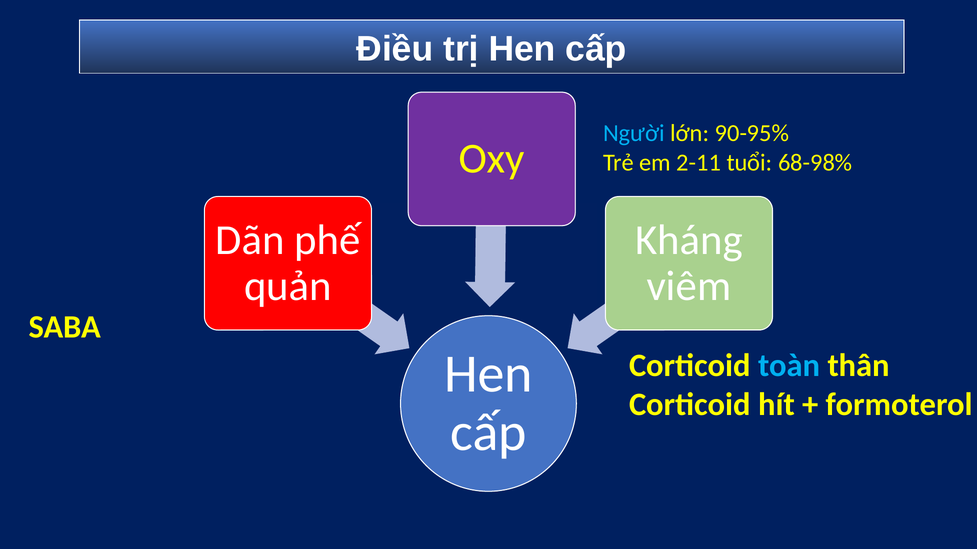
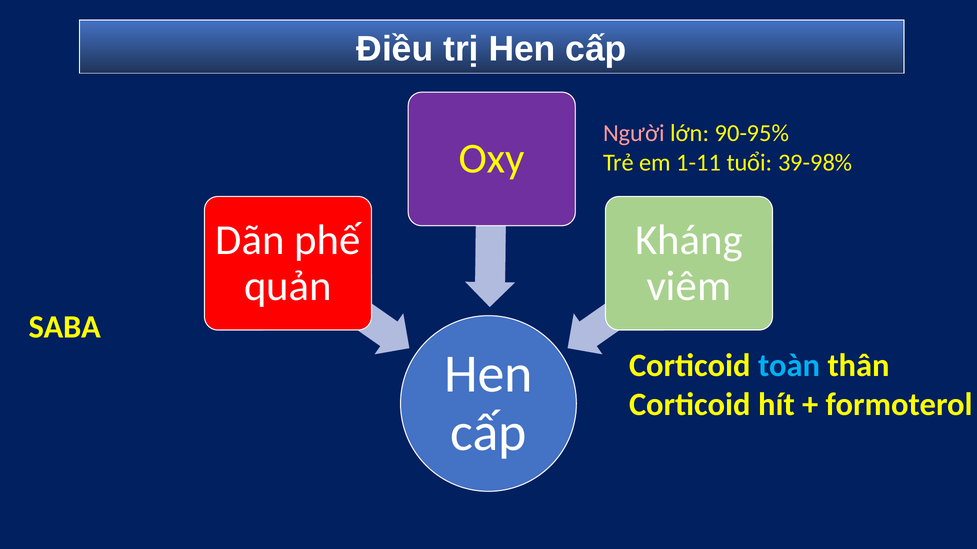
Người colour: light blue -> pink (634, 134)
2-11: 2-11 -> 1-11 (699, 163)
68-98%: 68-98% -> 39-98% (815, 163)
